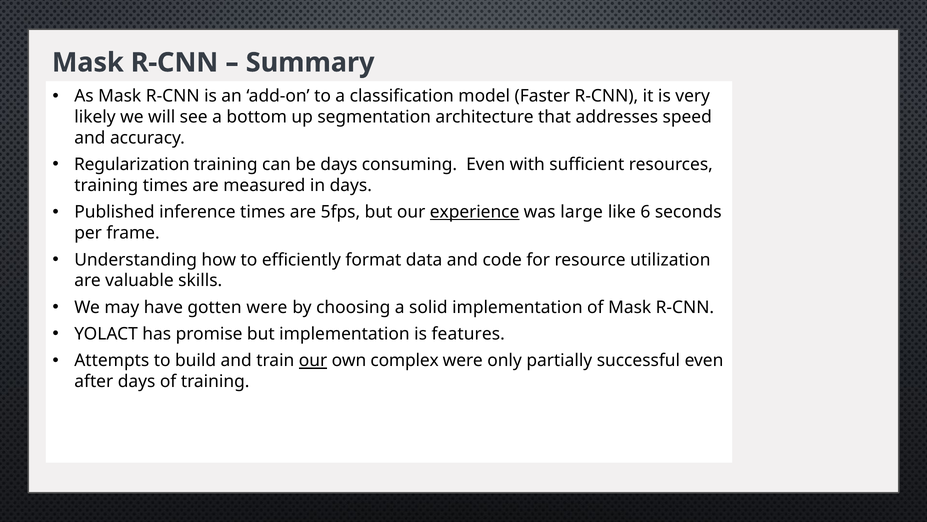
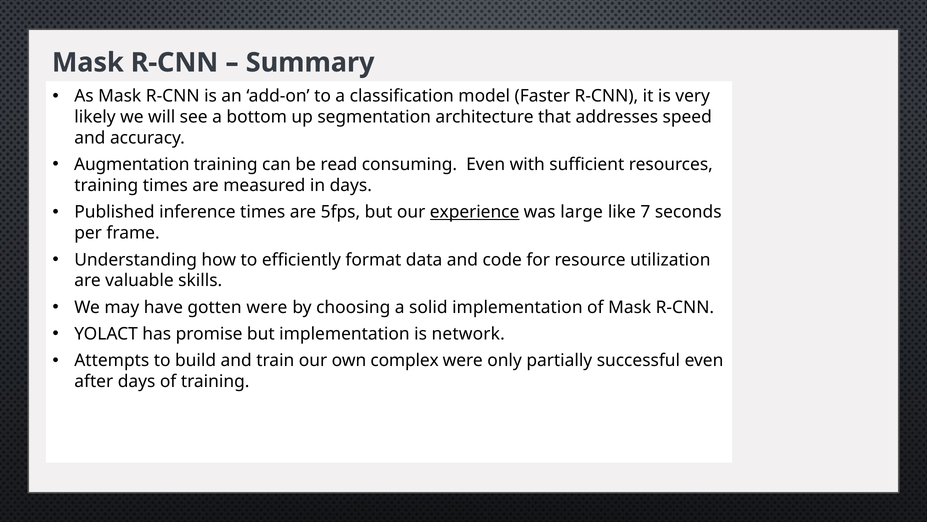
Regularization: Regularization -> Augmentation (132, 164)
be days: days -> read (339, 164)
6: 6 -> 7 (645, 212)
features: features -> network (468, 334)
our underline: present -> none (313, 360)
